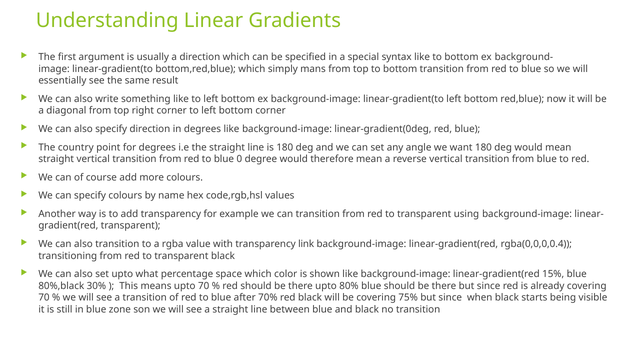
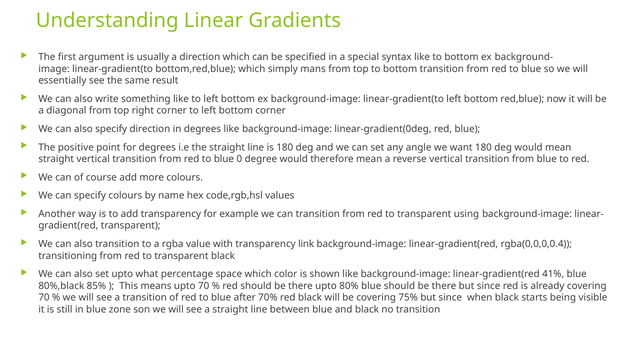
country: country -> positive (76, 147)
15%: 15% -> 41% (553, 274)
30%: 30% -> 85% (96, 286)
